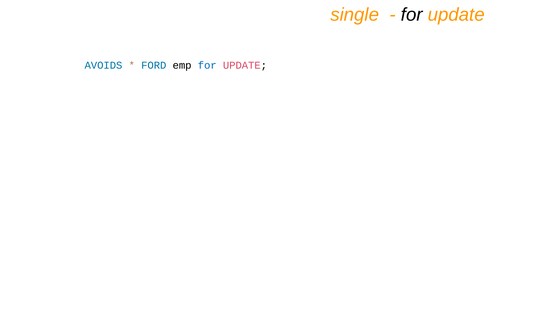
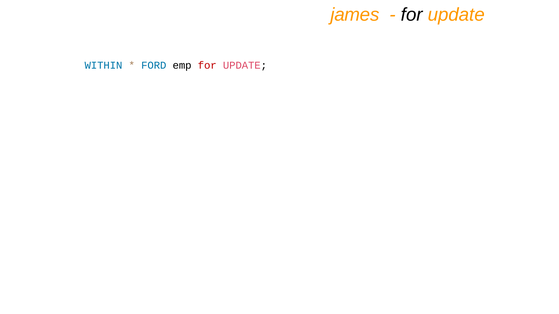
single: single -> james (355, 15)
AVOIDS: AVOIDS -> WITHIN (103, 66)
for colour: blue -> red (207, 66)
